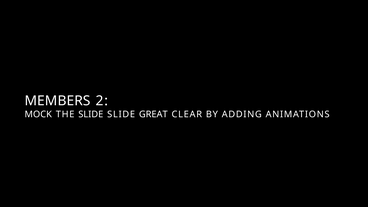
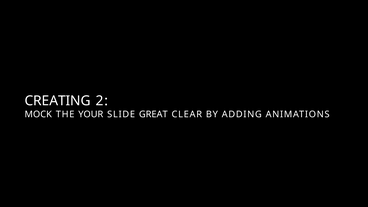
MEMBERS: MEMBERS -> CREATING (58, 101)
THE SLIDE: SLIDE -> YOUR (91, 114)
